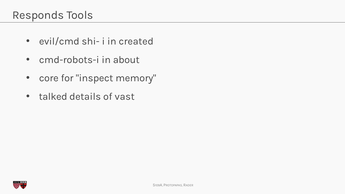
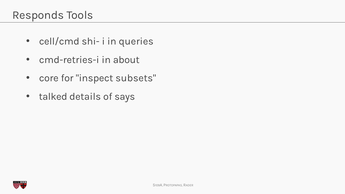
evil/cmd: evil/cmd -> cell/cmd (59, 41)
created: created -> queries (136, 41)
cmd-robots-i: cmd-robots-i -> cmd-retries-i (69, 60)
memory: memory -> subsets (136, 78)
vast: vast -> says (125, 97)
